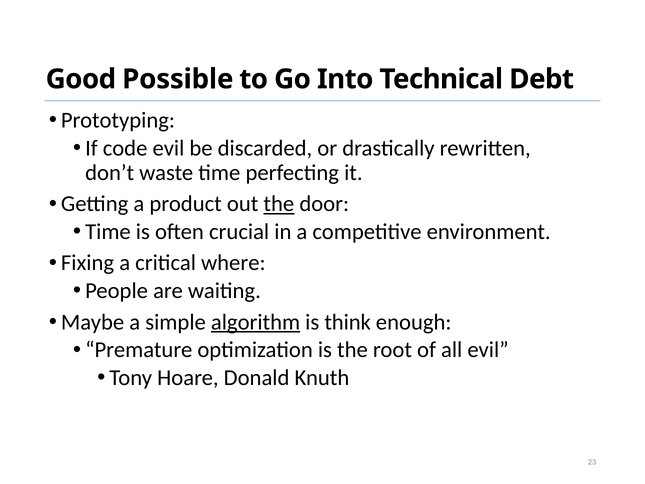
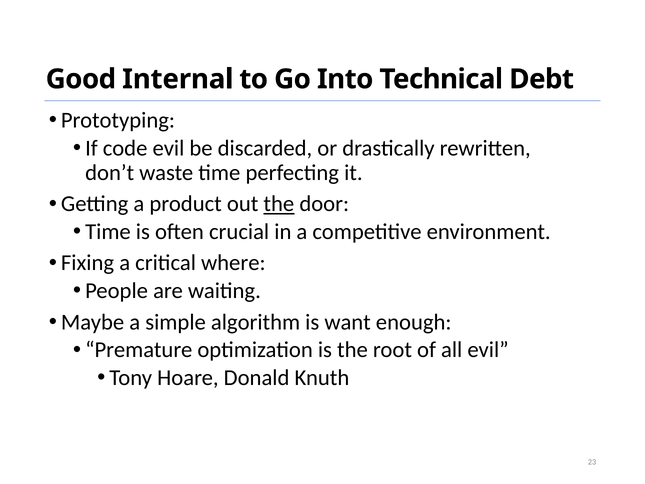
Possible: Possible -> Internal (178, 79)
algorithm underline: present -> none (256, 322)
think: think -> want (348, 322)
